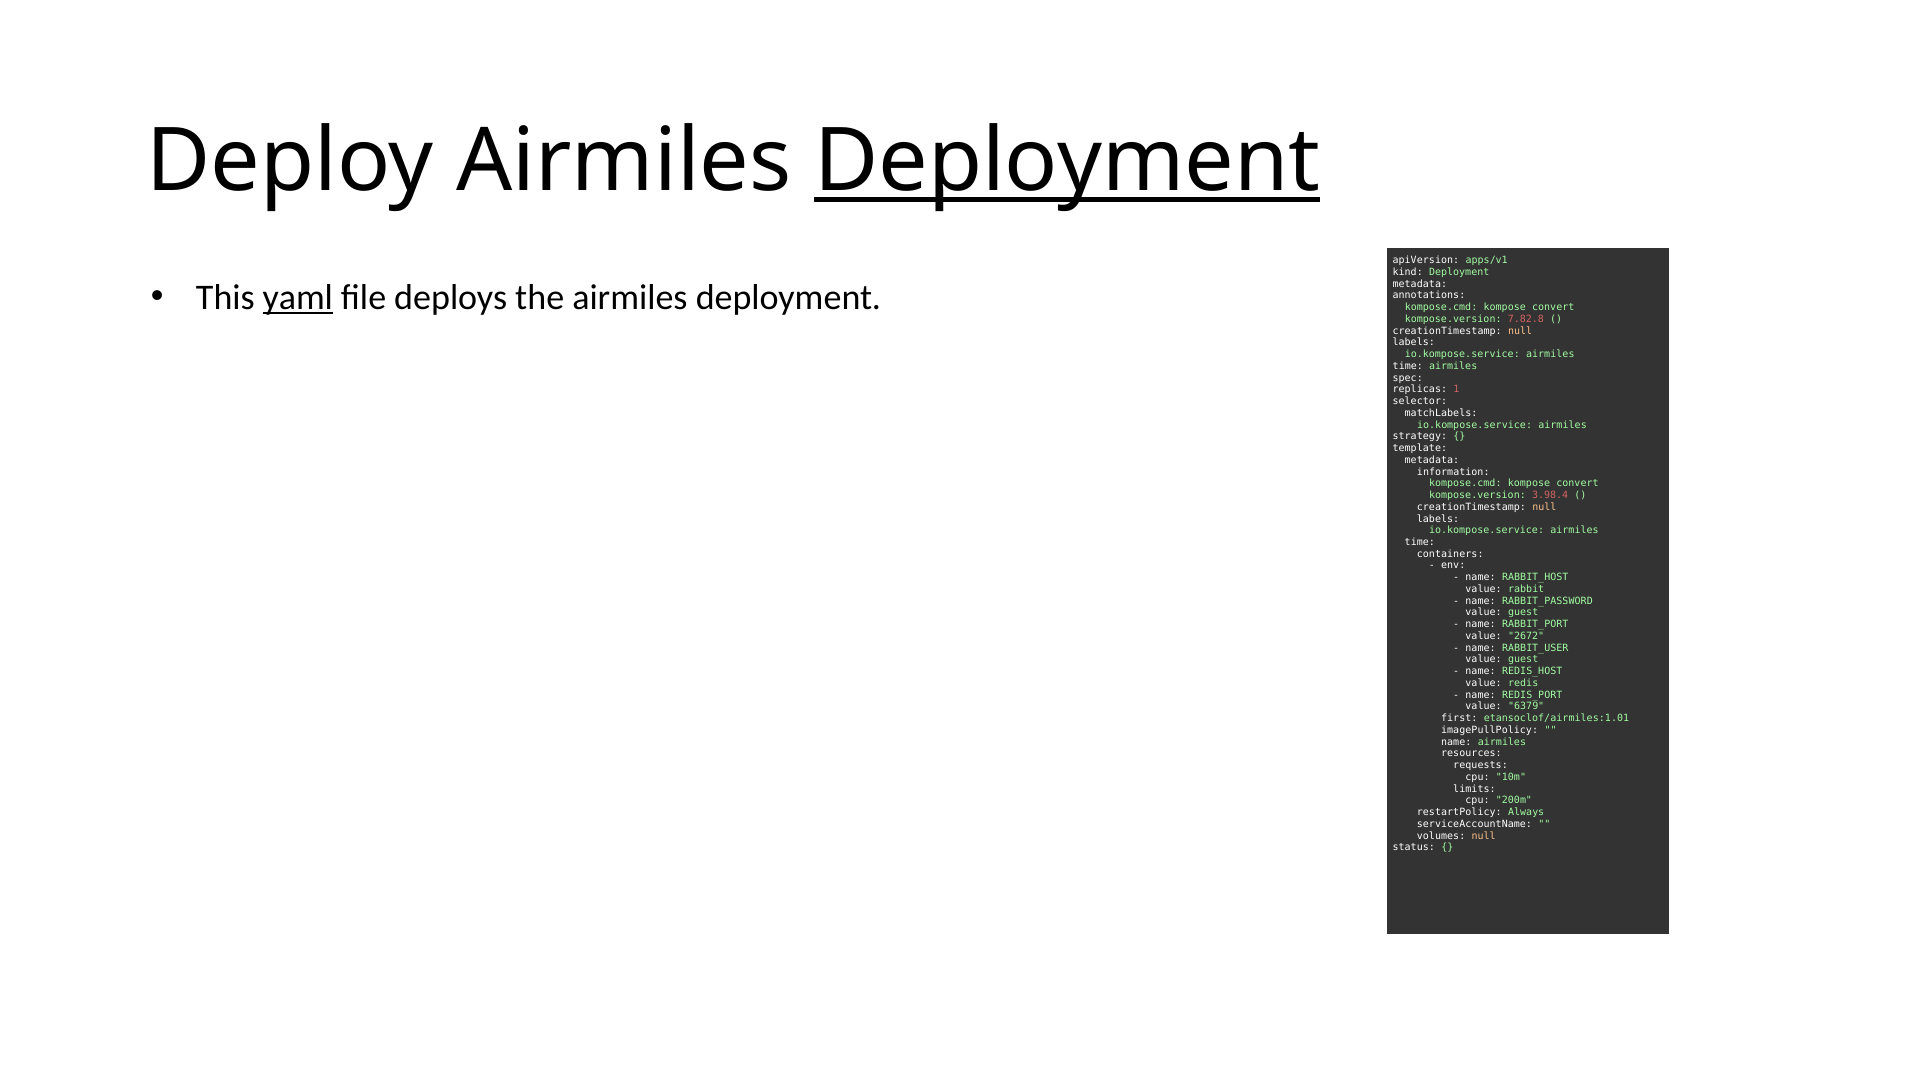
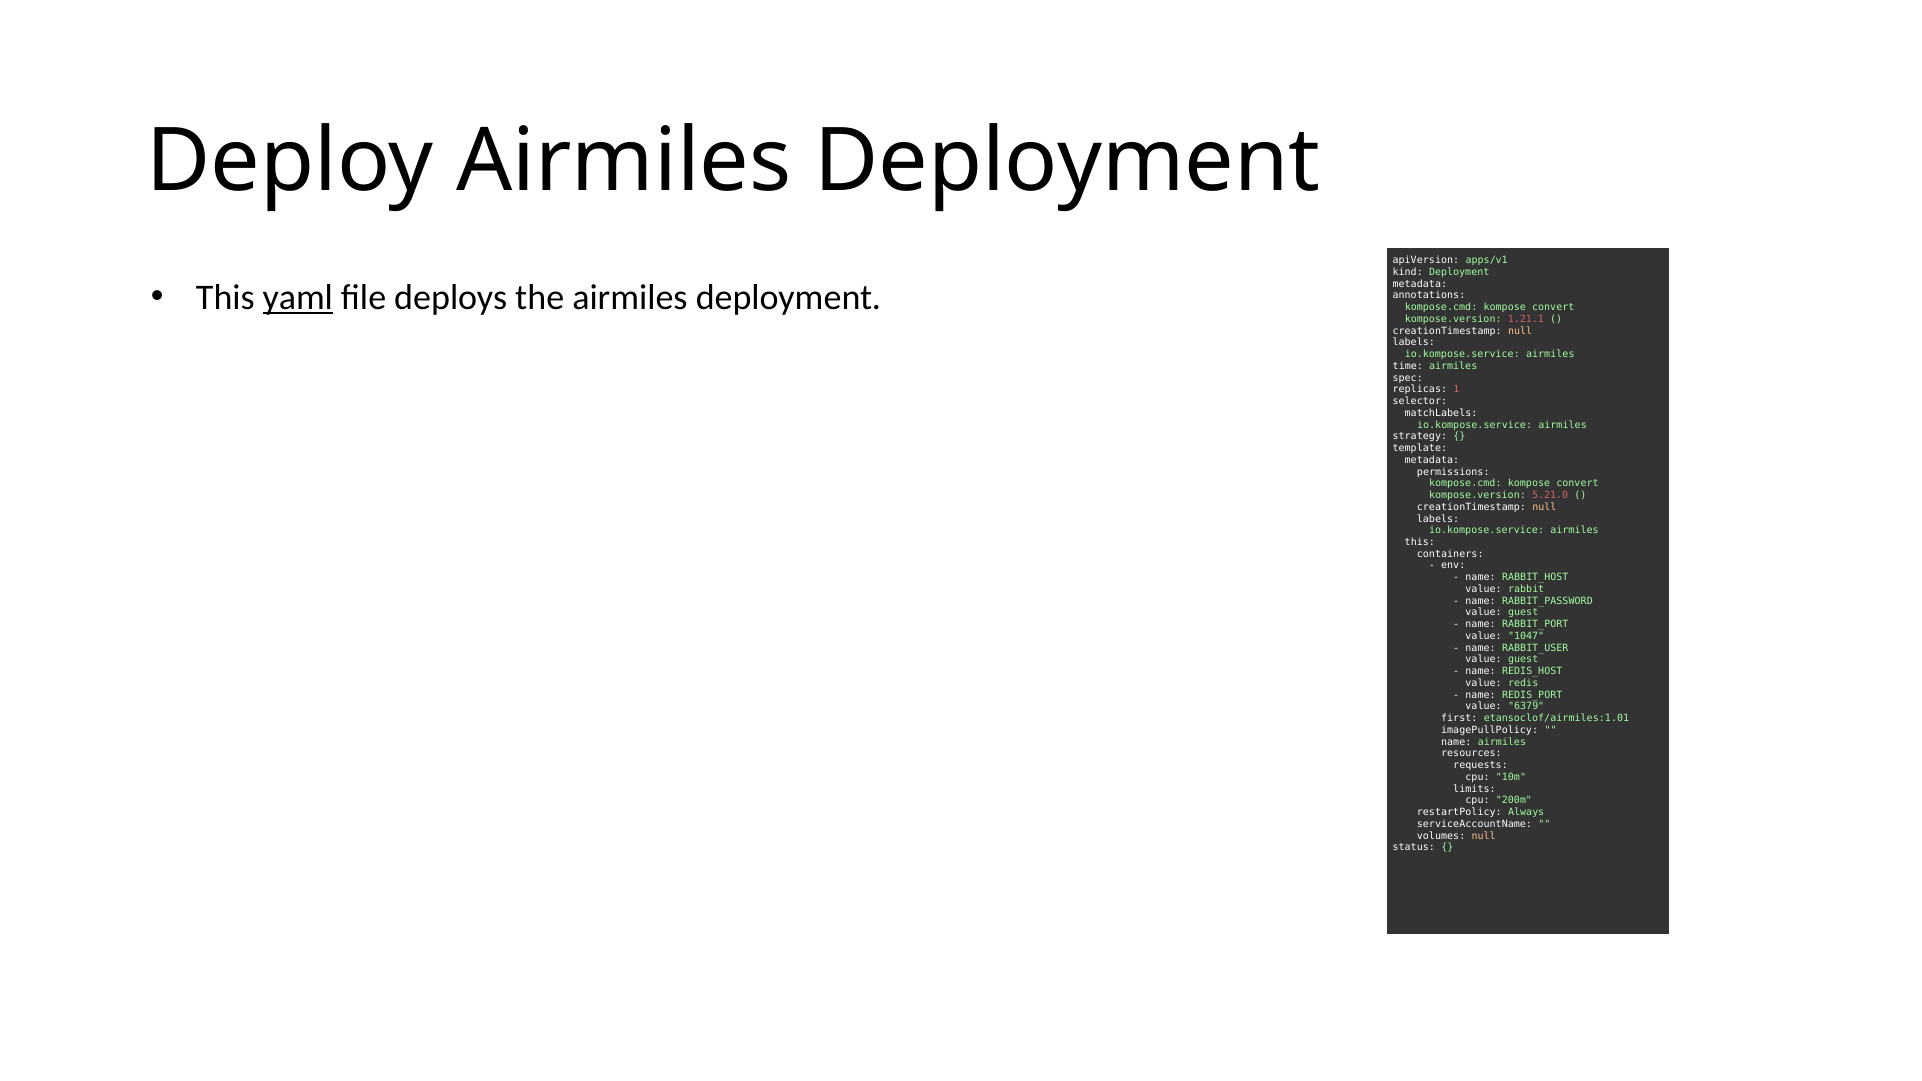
Deployment underline: present -> none (1067, 161)
7.82.8: 7.82.8 -> 1.21.1 (1526, 319)
information: information -> permissions (1453, 472)
3.98.4: 3.98.4 -> 5.21.0 (1550, 495)
time: time -> this (1420, 542)
2672: 2672 -> 1047 (1526, 636)
